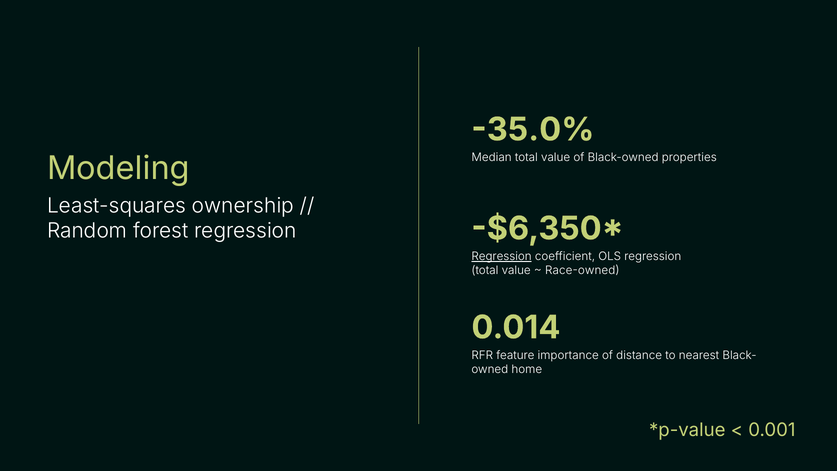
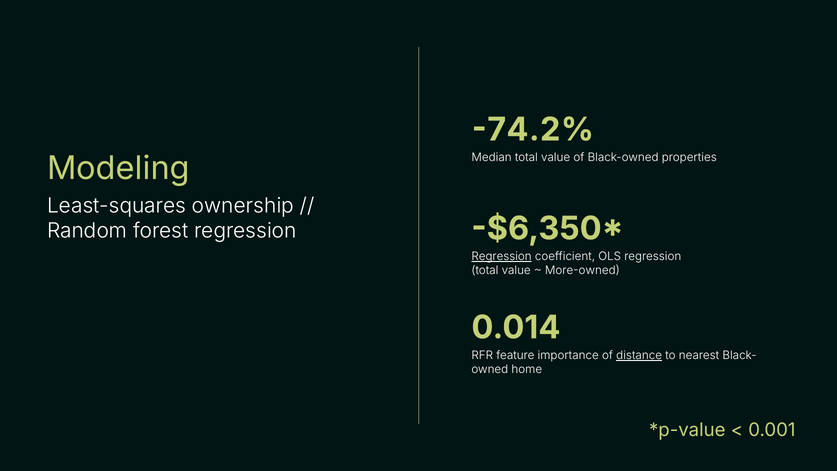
-35.0%: -35.0% -> -74.2% (533, 130)
Race-owned: Race-owned -> More-owned (582, 270)
distance underline: none -> present (639, 355)
